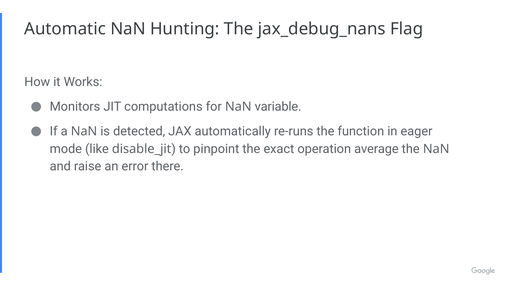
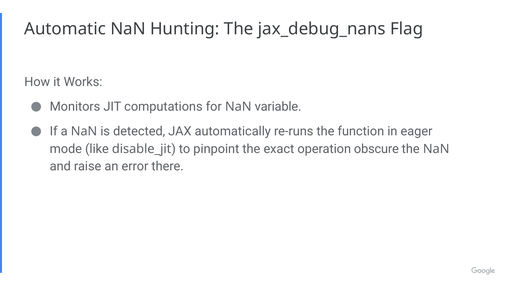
average: average -> obscure (376, 149)
